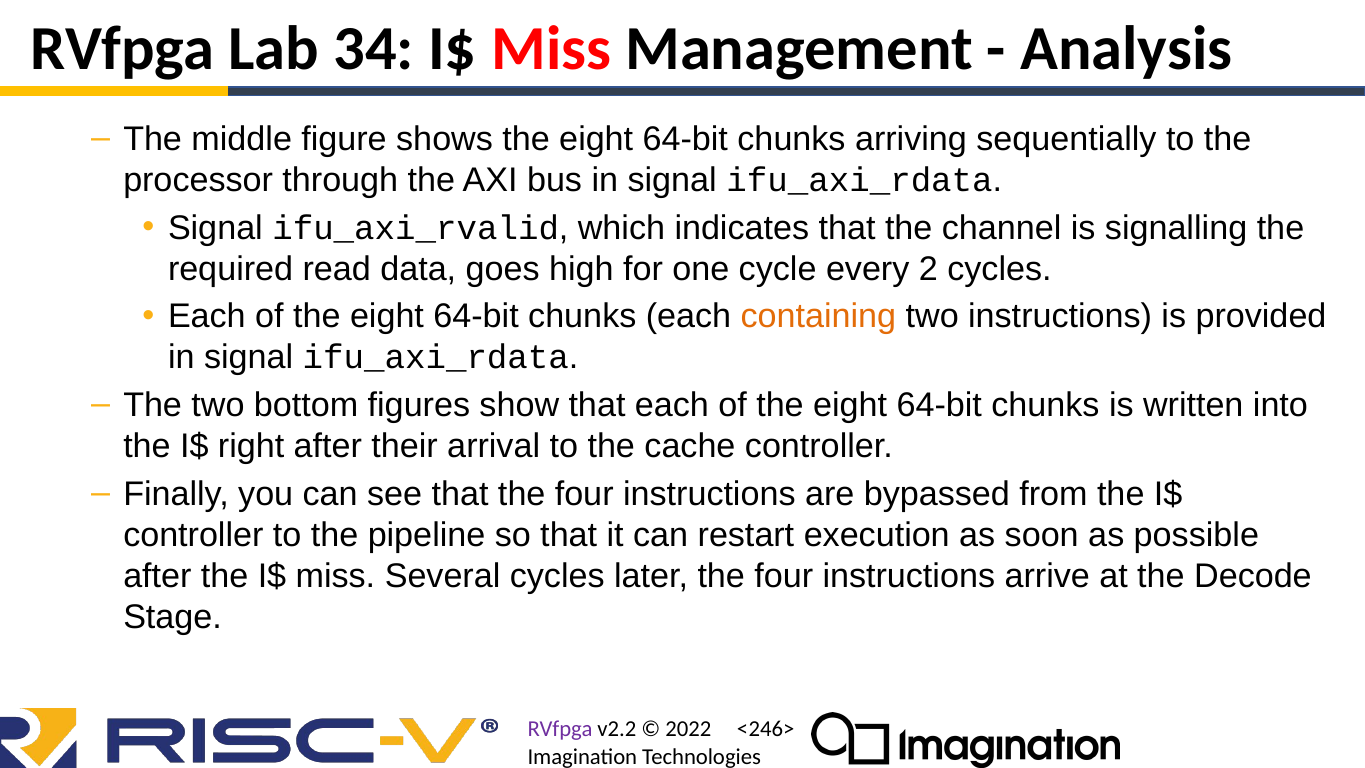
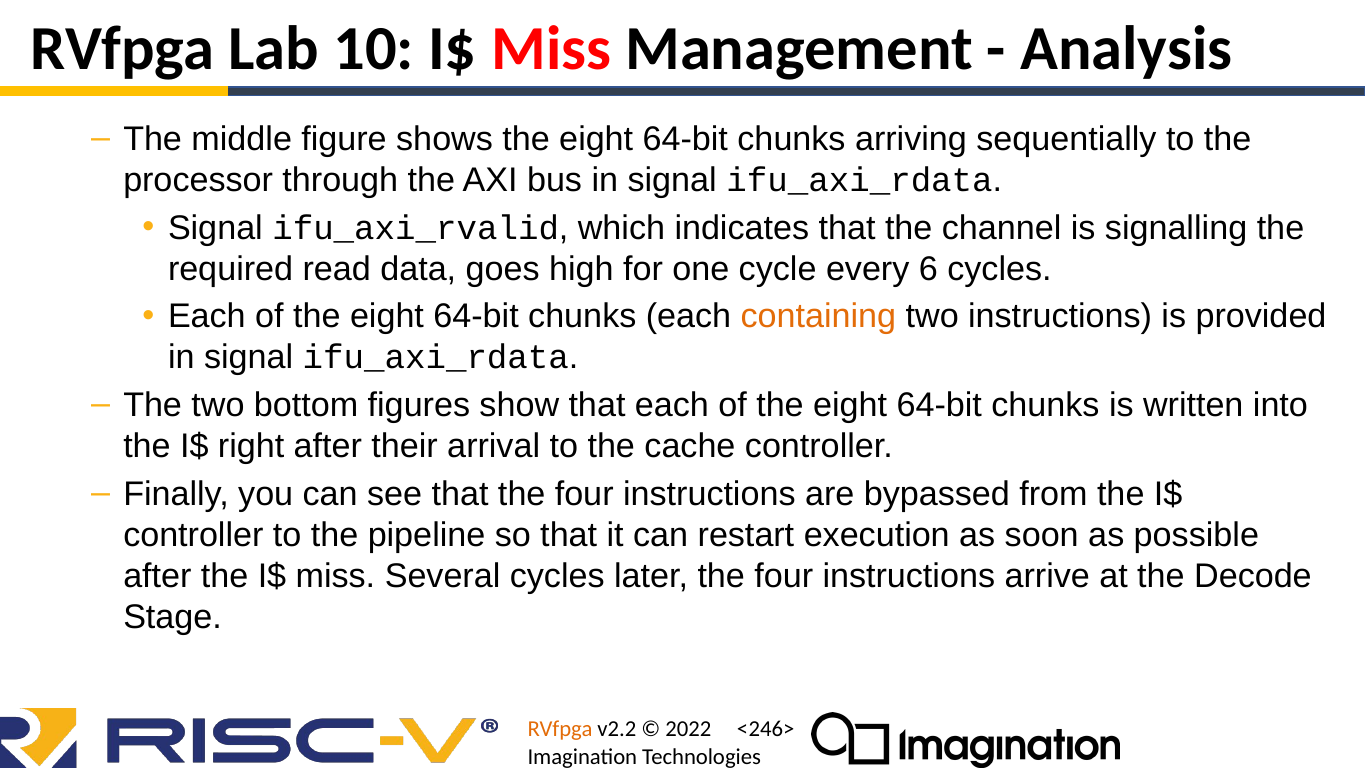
34: 34 -> 10 (374, 48)
2: 2 -> 6 (928, 269)
RVfpga colour: purple -> orange (560, 729)
